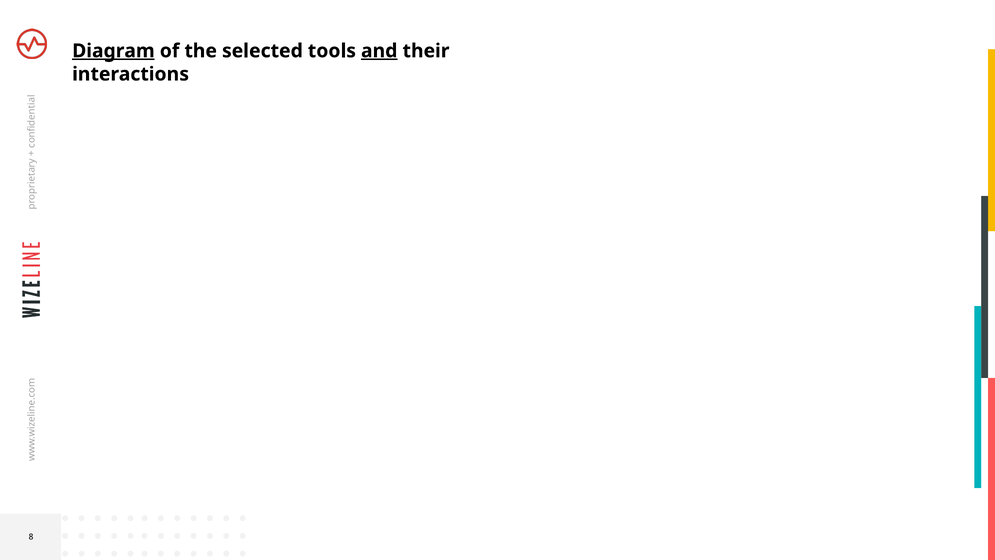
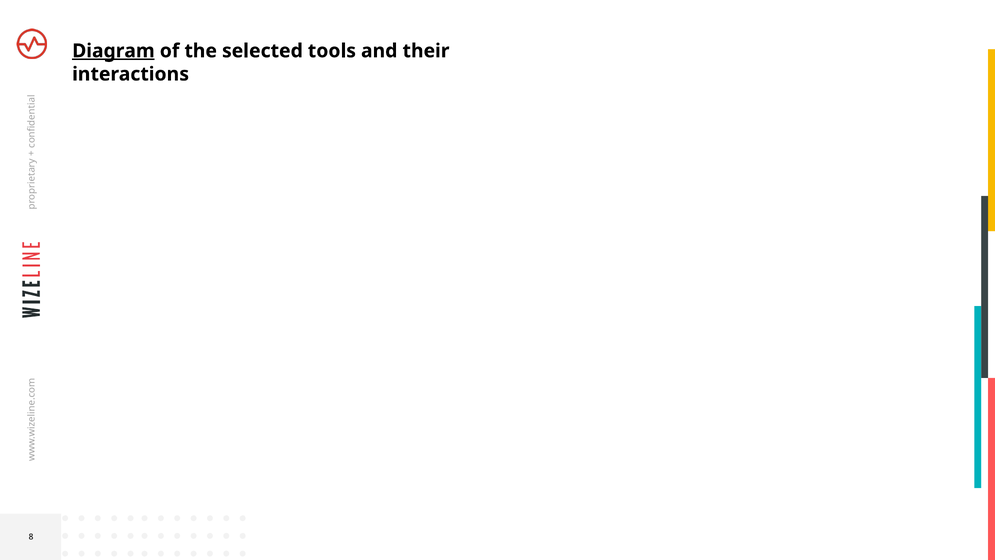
and underline: present -> none (379, 51)
